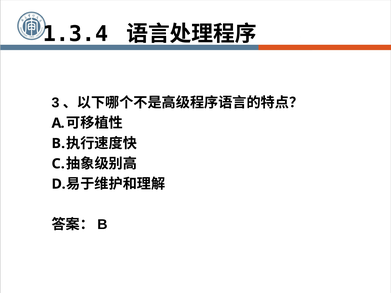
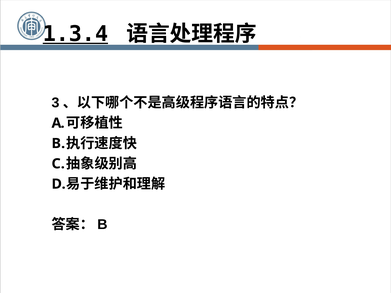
1.3.4 underline: none -> present (75, 34)
